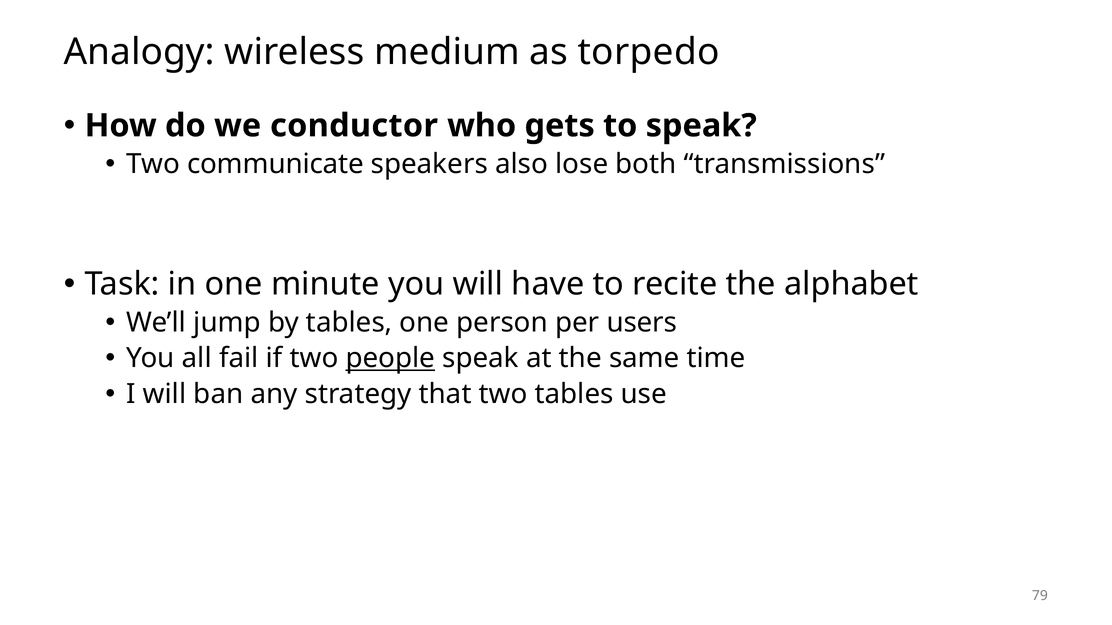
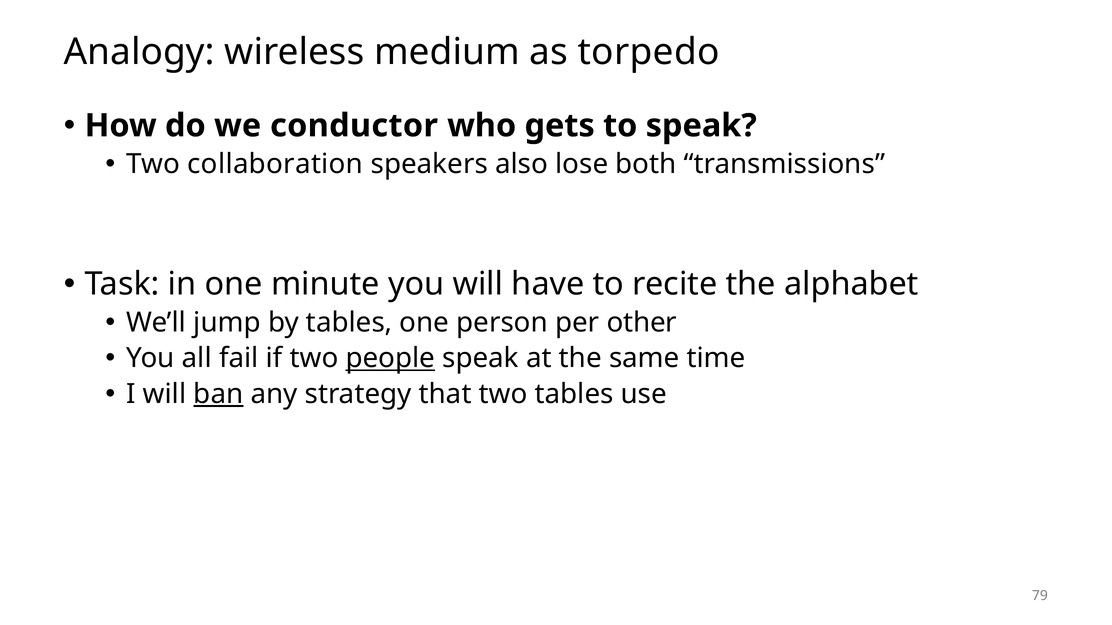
communicate: communicate -> collaboration (275, 164)
users: users -> other (642, 323)
ban underline: none -> present (218, 394)
